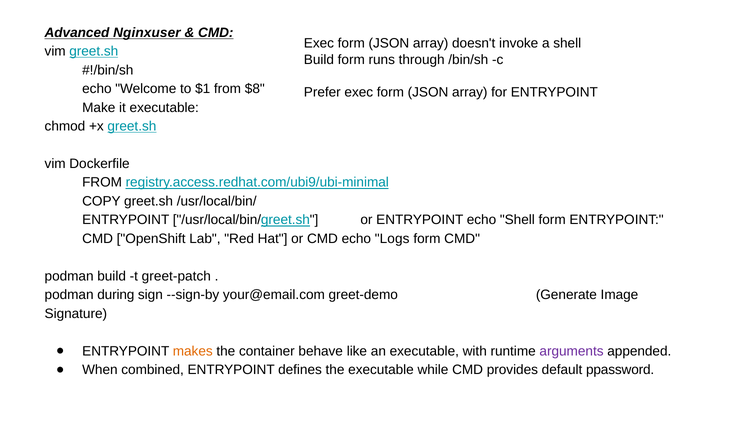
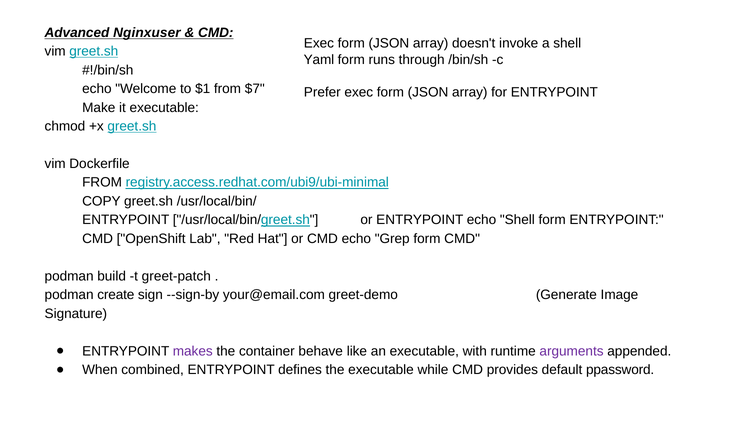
Build: Build -> Yaml (319, 60)
$8: $8 -> $7 (255, 89)
Logs: Logs -> Grep (392, 239)
during: during -> create (116, 295)
makes colour: orange -> purple (193, 351)
